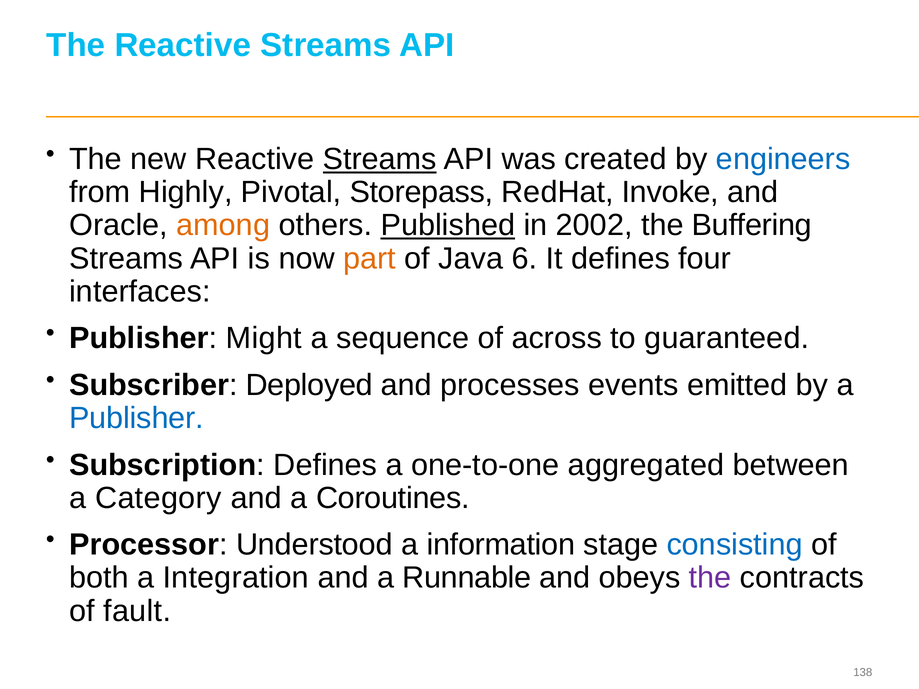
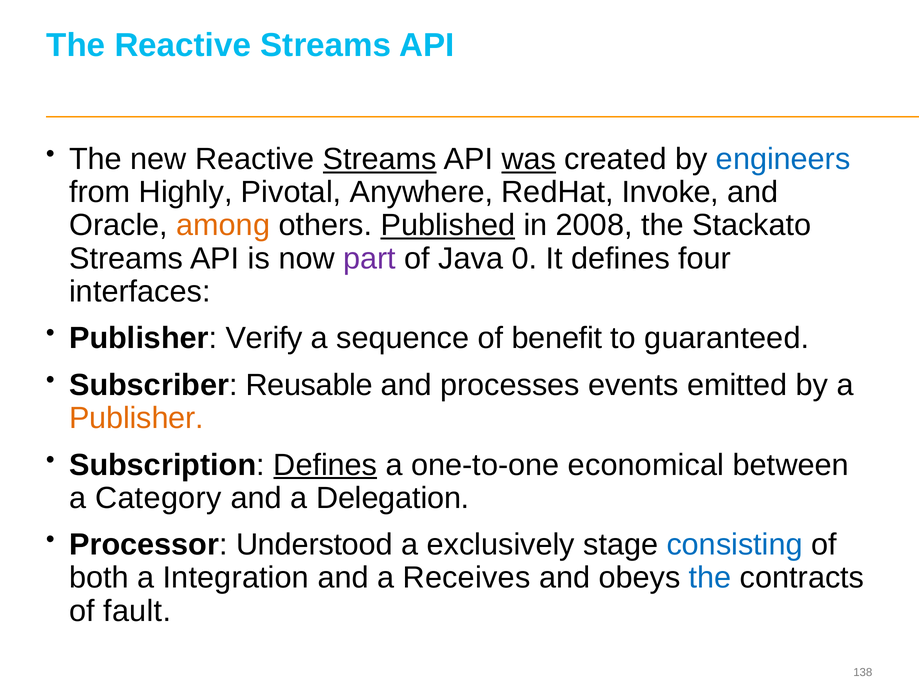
was underline: none -> present (529, 159)
Storepass: Storepass -> Anywhere (421, 192)
2002: 2002 -> 2008 (594, 225)
Buffering: Buffering -> Stackato (752, 225)
part colour: orange -> purple (370, 259)
6: 6 -> 0 (524, 259)
Might: Might -> Verify (264, 338)
across: across -> benefit (557, 338)
Deployed: Deployed -> Reusable (309, 385)
Publisher colour: blue -> orange (137, 418)
Defines underline: none -> present (325, 465)
aggregated: aggregated -> economical (646, 465)
Coroutines: Coroutines -> Delegation (393, 498)
information: information -> exclusively (501, 545)
Runnable: Runnable -> Receives (467, 578)
the colour: purple -> blue (710, 578)
